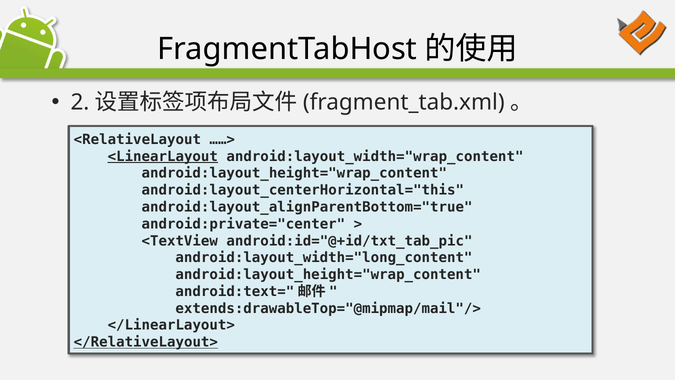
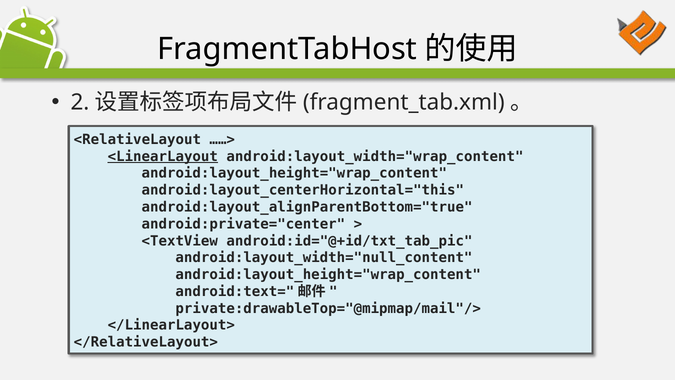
android:layout_width="long_content: android:layout_width="long_content -> android:layout_width="null_content (324, 258)
extends:drawableTop="@mipmap/mail"/>: extends:drawableTop="@mipmap/mail"/> -> private:drawableTop="@mipmap/mail"/> (328, 308)
</RelativeLayout> underline: present -> none (146, 342)
